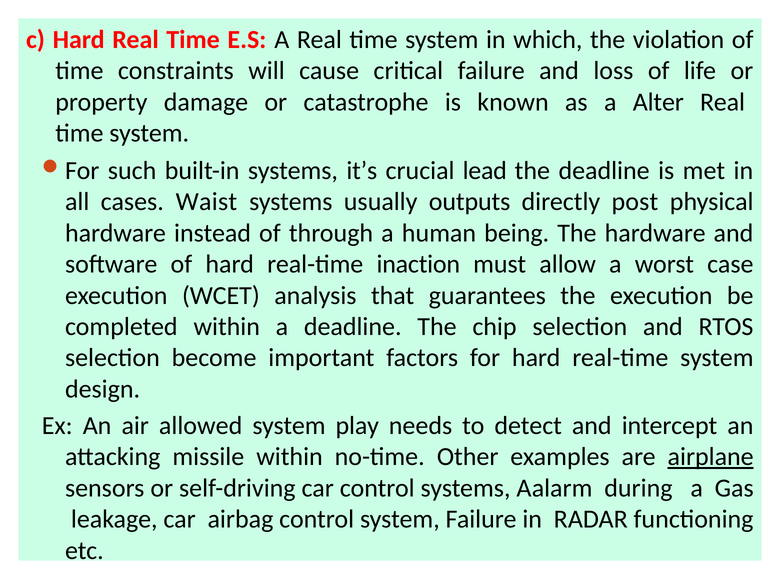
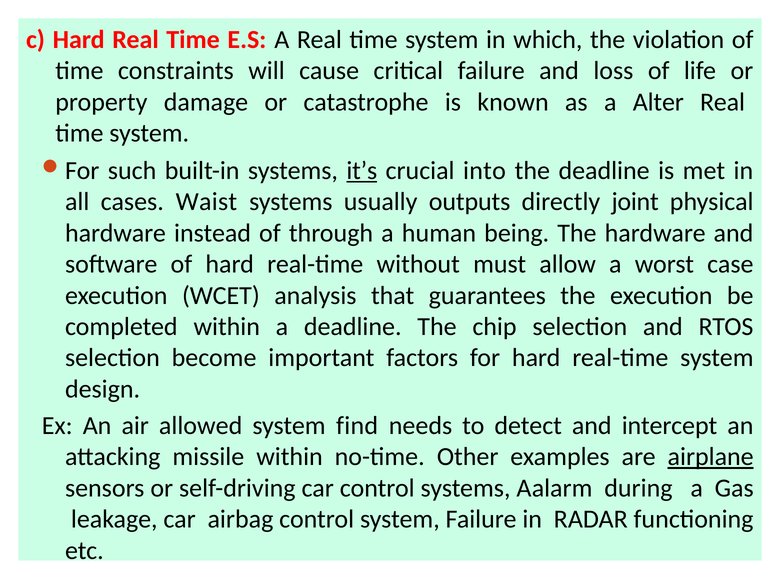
it’s underline: none -> present (362, 171)
lead: lead -> into (484, 171)
post: post -> joint (635, 202)
inaction: inaction -> without (418, 264)
play: play -> find (357, 426)
